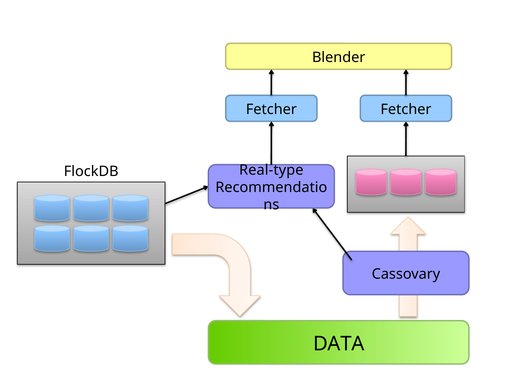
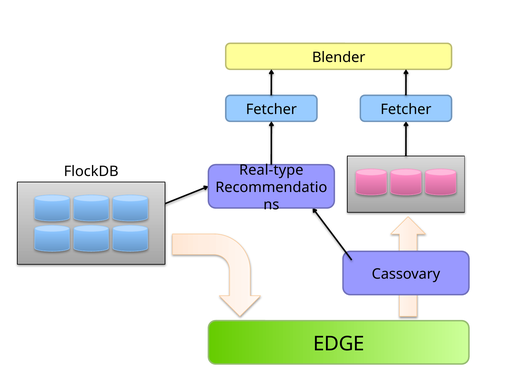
DATA: DATA -> EDGE (339, 344)
